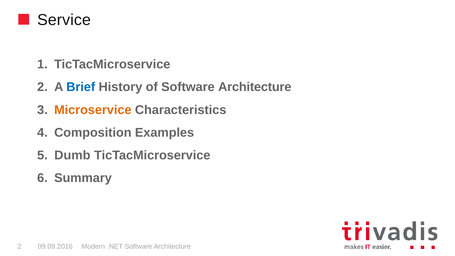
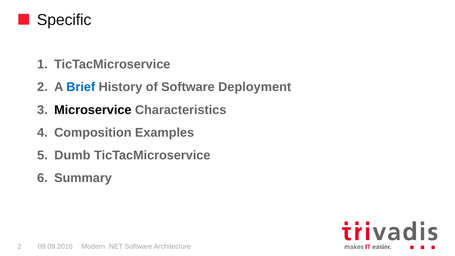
Service: Service -> Specific (64, 20)
of Software Architecture: Architecture -> Deployment (255, 87)
Microservice colour: orange -> black (93, 110)
